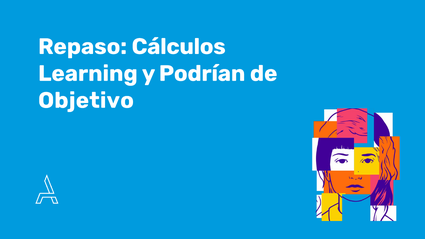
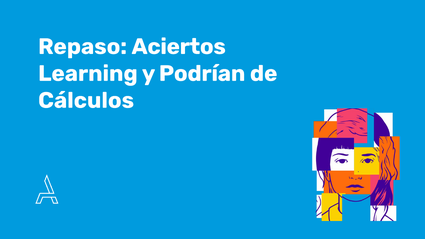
Cálculos: Cálculos -> Aciertos (179, 47)
Objetivo: Objetivo -> Cálculos (86, 100)
